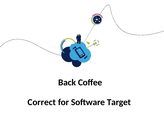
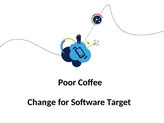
Back: Back -> Poor (67, 82)
Correct: Correct -> Change (42, 102)
